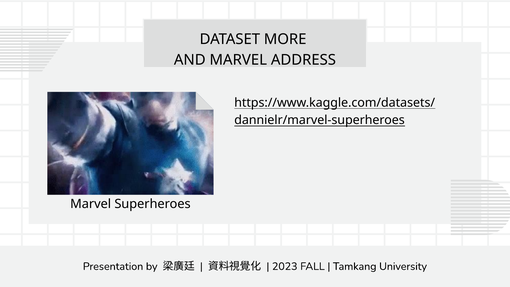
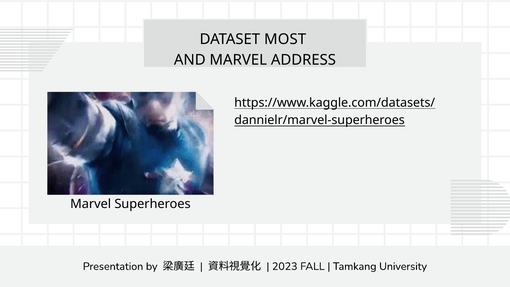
MORE: MORE -> MOST (285, 39)
